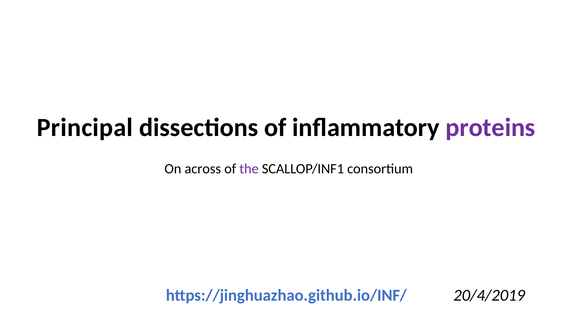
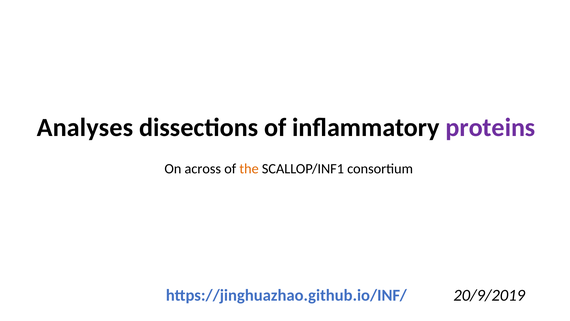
Principal: Principal -> Analyses (85, 127)
the colour: purple -> orange (249, 169)
20/4/2019: 20/4/2019 -> 20/9/2019 (489, 295)
